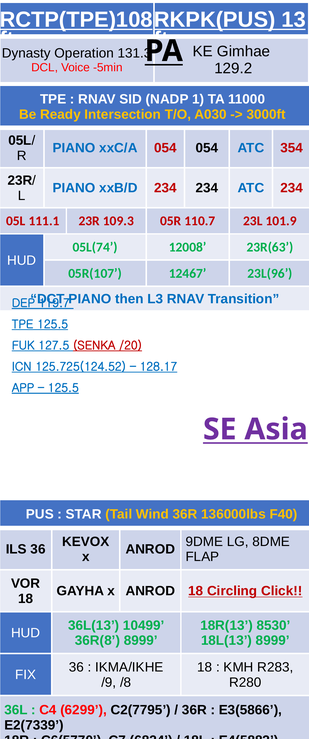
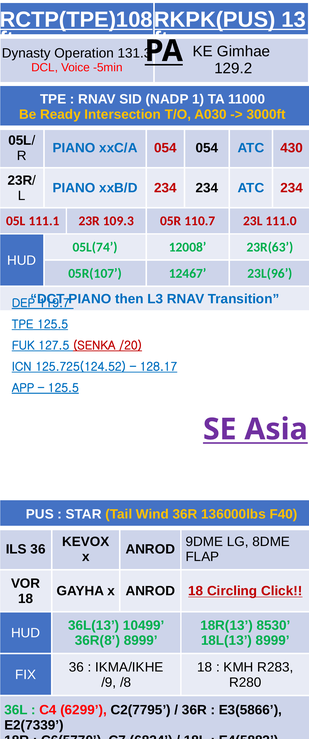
354: 354 -> 430 (292, 148)
101.9: 101.9 -> 111.0 (281, 221)
